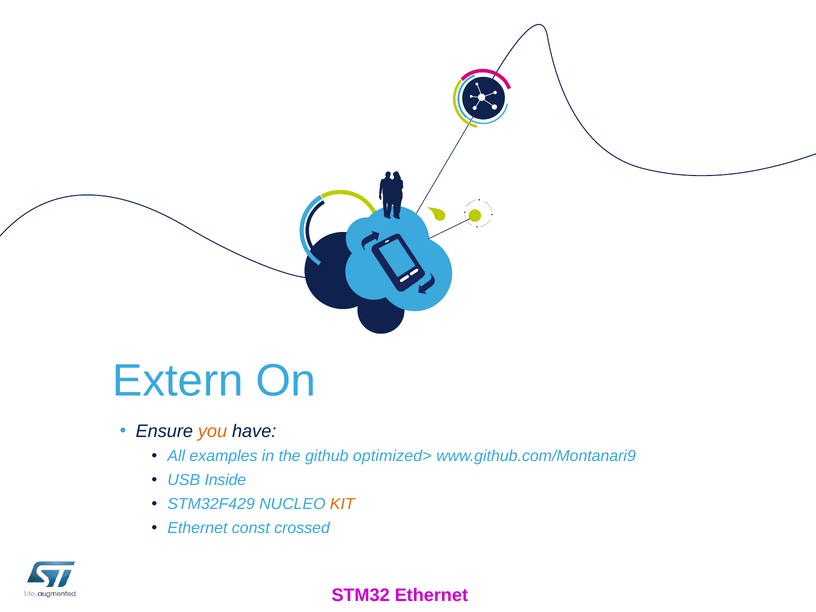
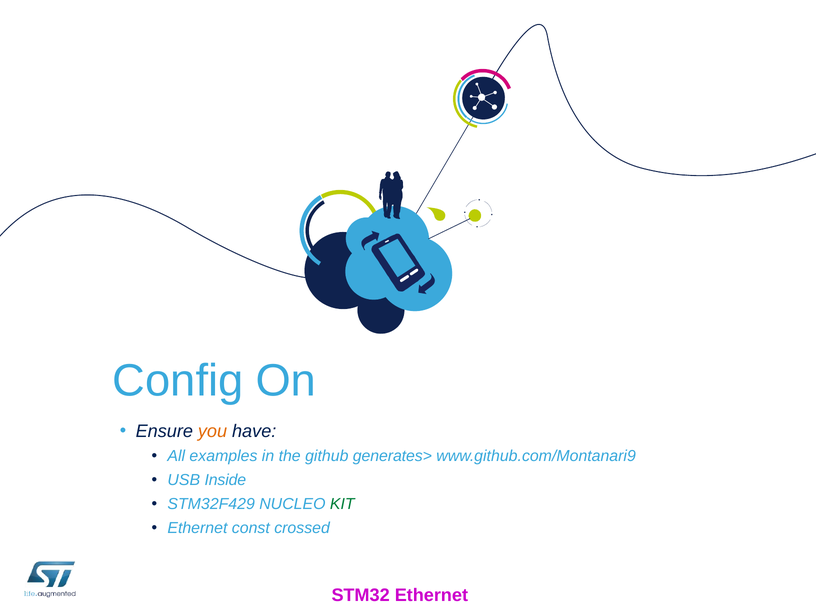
Extern: Extern -> Config (178, 381)
optimized>: optimized> -> generates> (392, 456)
KIT colour: orange -> green (342, 504)
